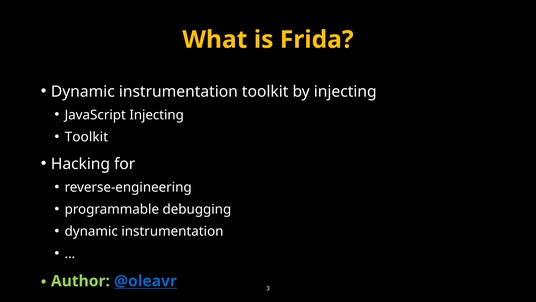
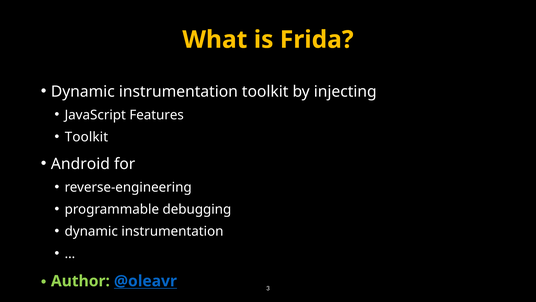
JavaScript Injecting: Injecting -> Features (157, 115)
Hacking: Hacking -> Android (80, 164)
